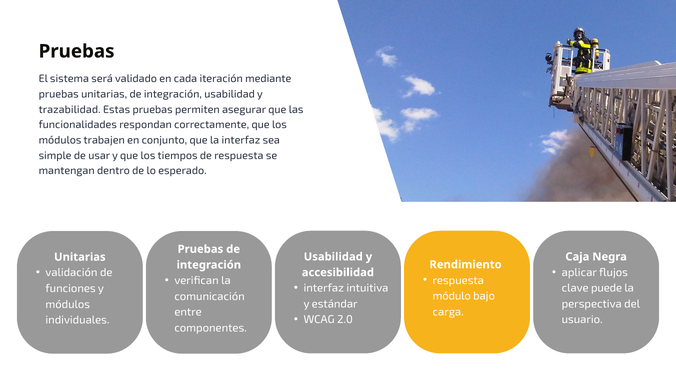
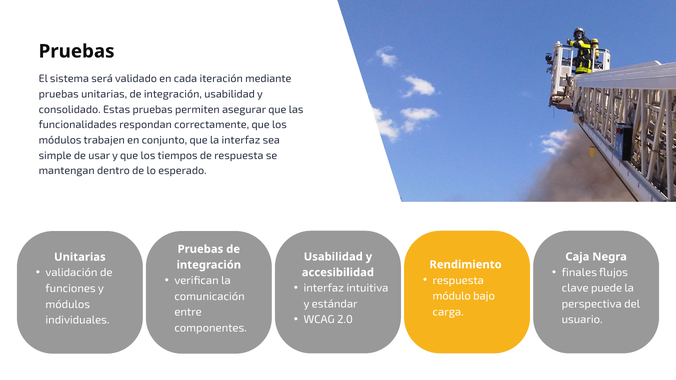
trazabilidad: trazabilidad -> consolidado (70, 110)
aplicar: aplicar -> finales (579, 273)
